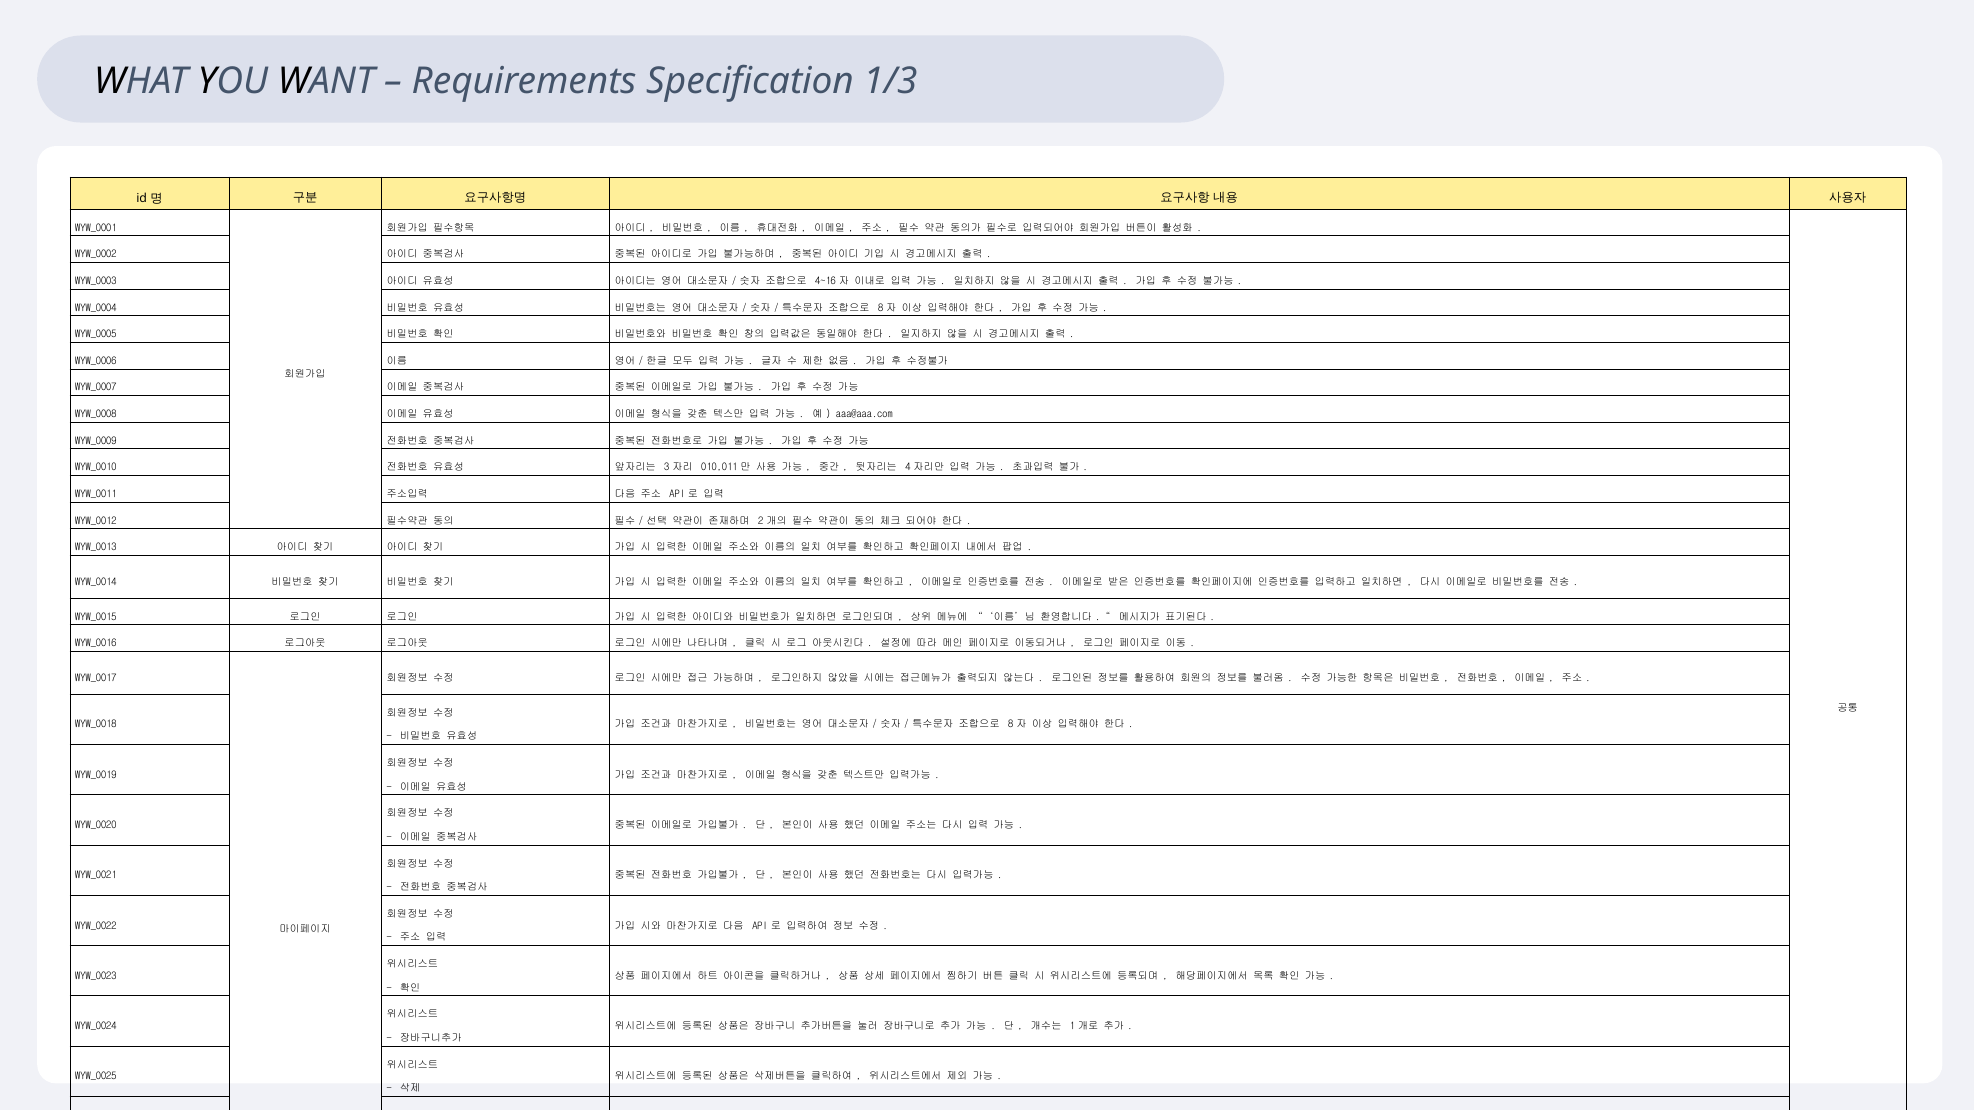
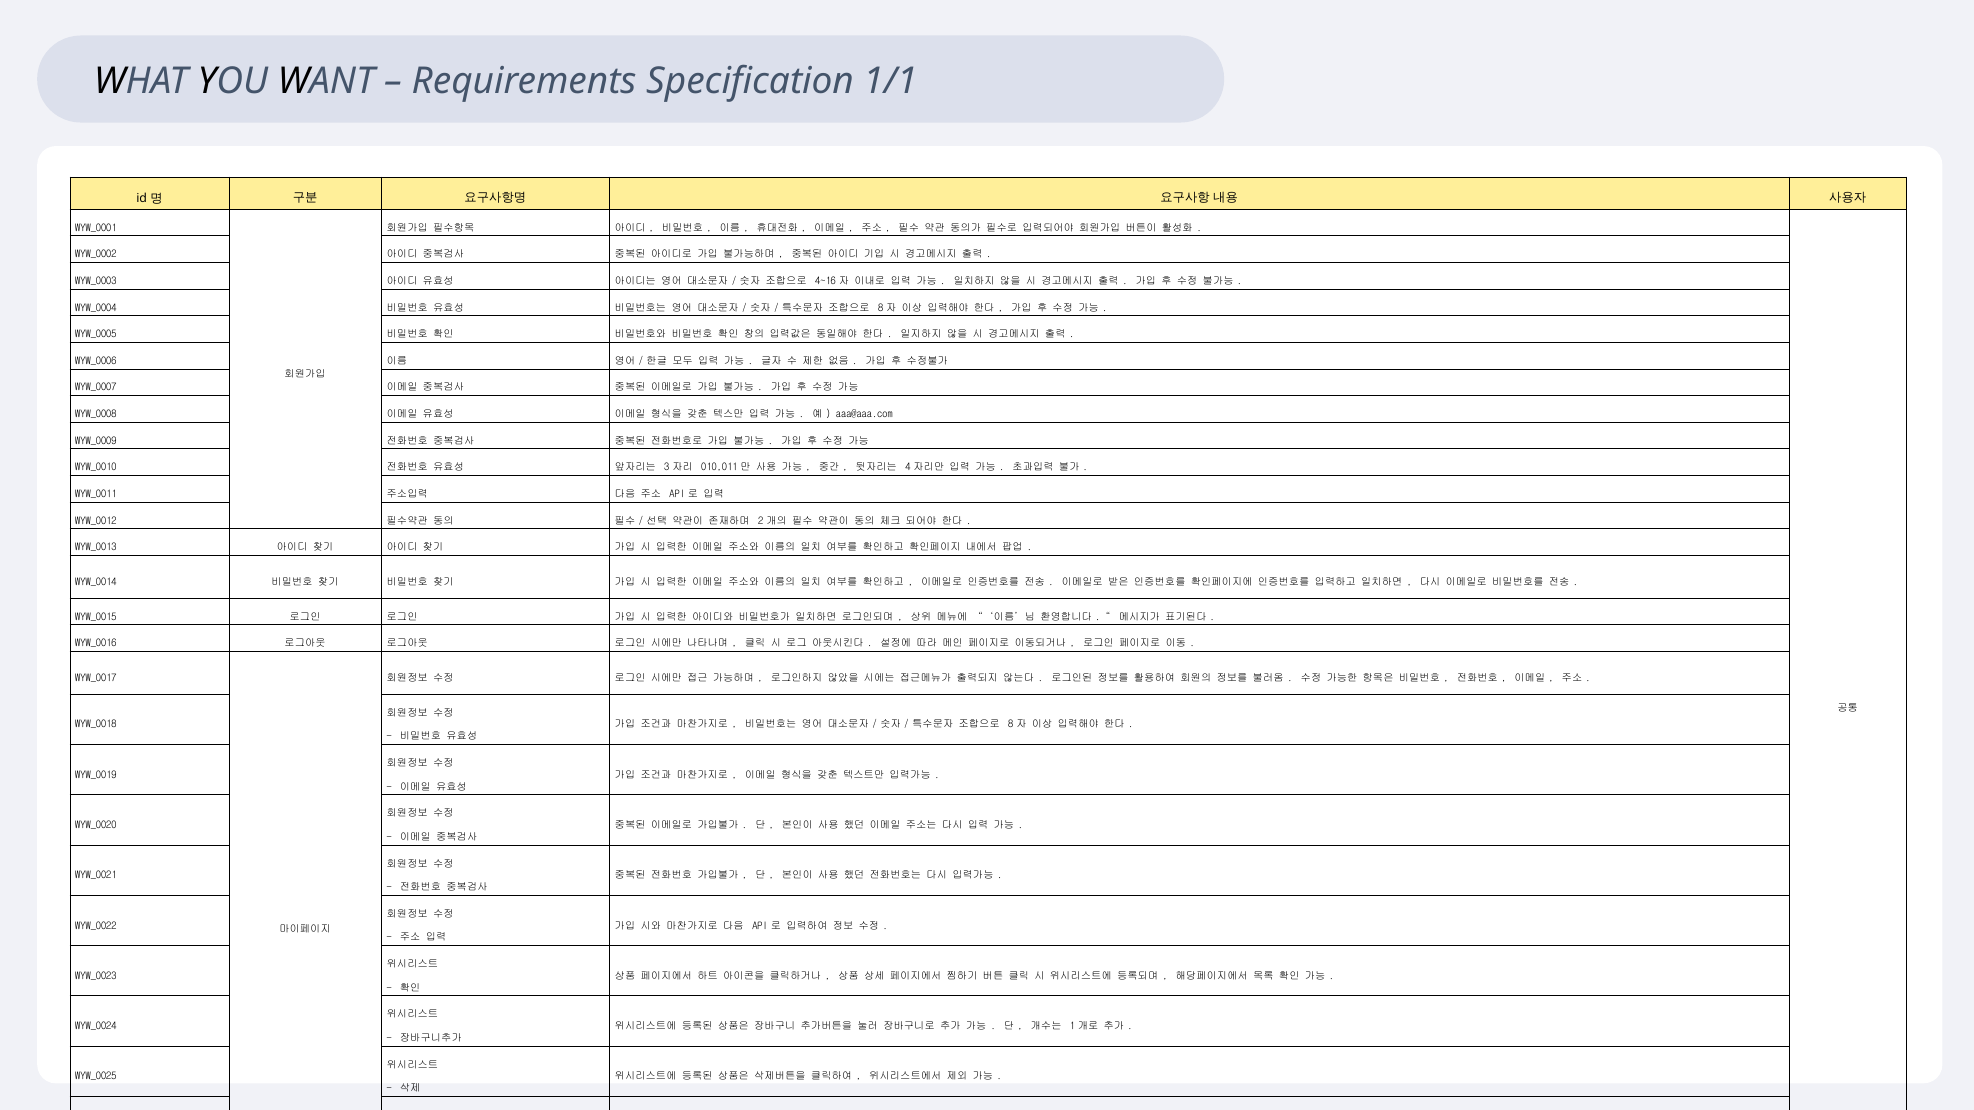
1/3: 1/3 -> 1/1 (890, 82)
